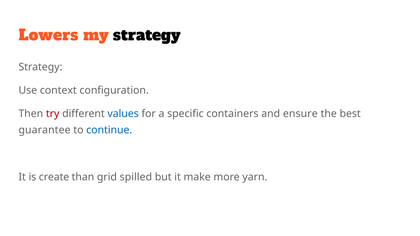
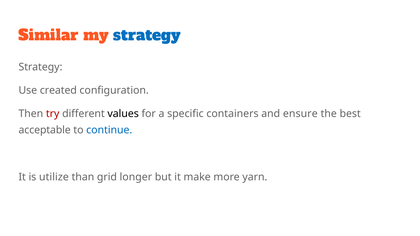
Lowers: Lowers -> Similar (49, 35)
strategy colour: black -> blue (147, 35)
context: context -> created (58, 90)
values colour: blue -> black (123, 114)
guarantee: guarantee -> acceptable (45, 130)
create: create -> utilize (54, 177)
spilled: spilled -> longer (136, 177)
